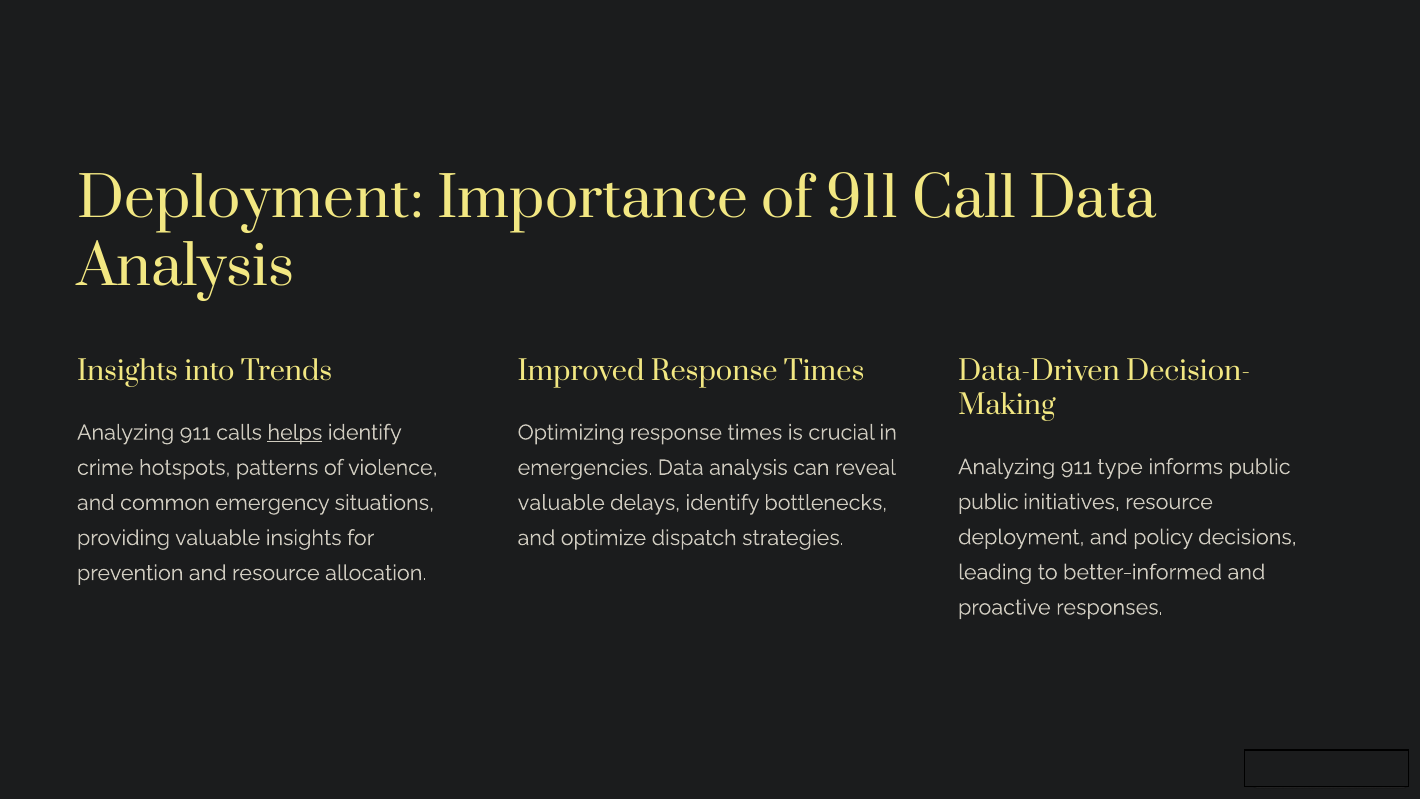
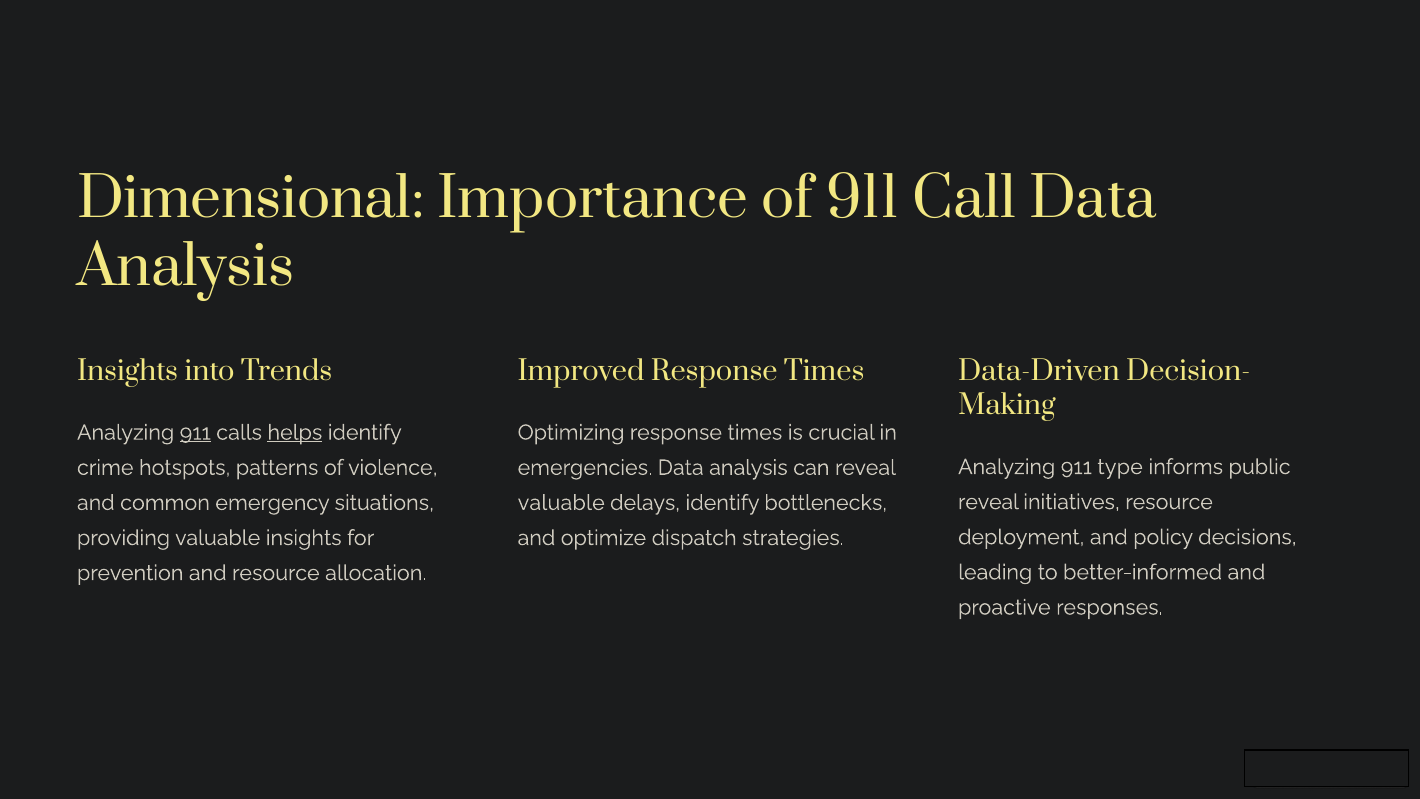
Deployment: Deployment -> Dimensional (251, 199)
911 underline: none -> present (195, 432)
public: public -> reveal (988, 502)
